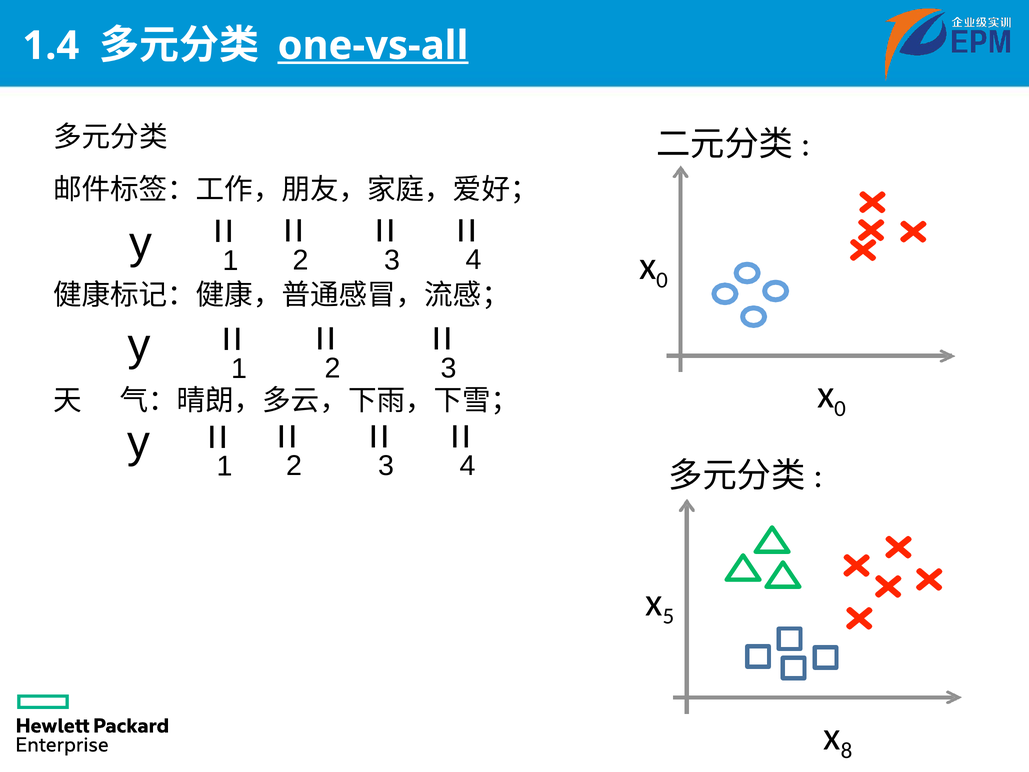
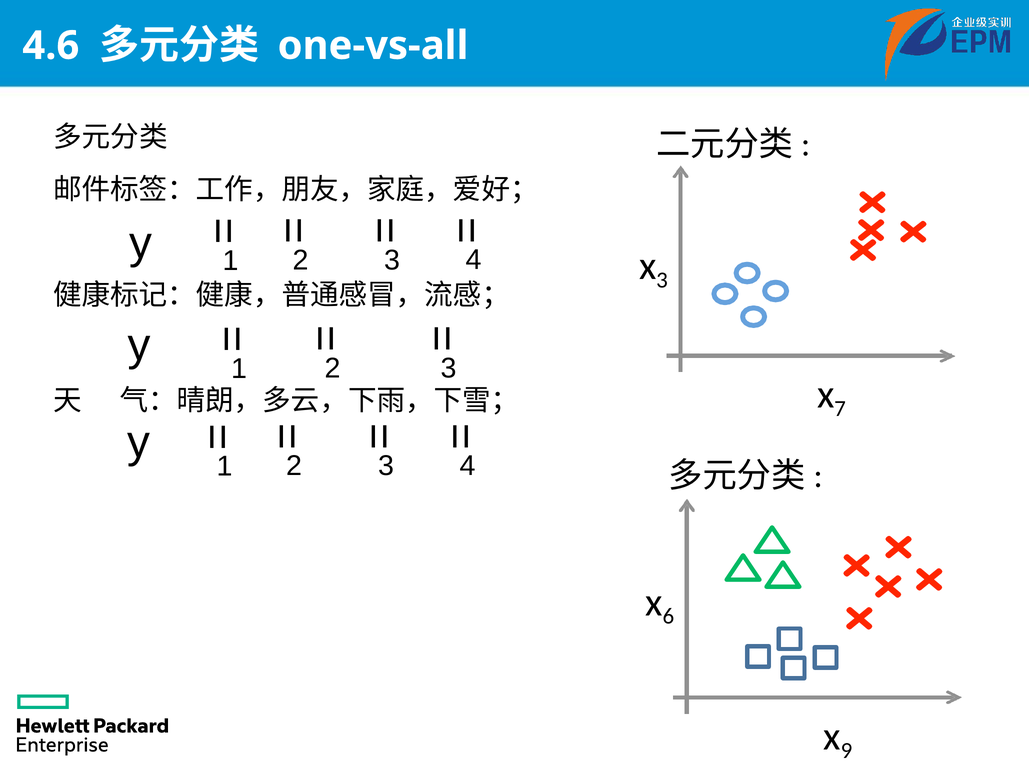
1.4: 1.4 -> 4.6 (51, 46)
one-vs-all underline: present -> none (373, 46)
0: 0 -> 3 (662, 280)
0: 0 -> 7 (840, 408)
5: 5 -> 6 (668, 616)
8: 8 -> 9 (846, 750)
